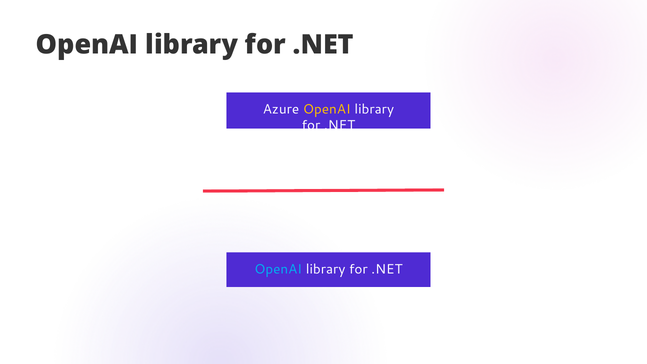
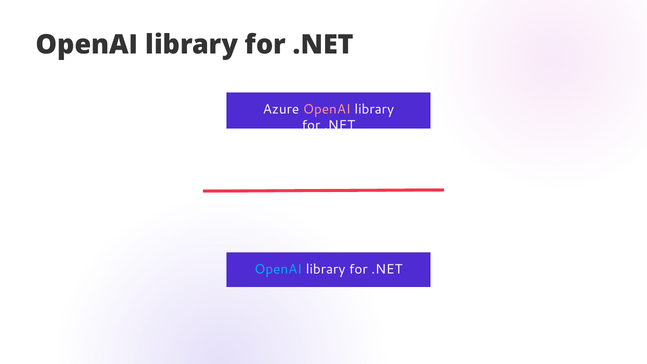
OpenAI colour: yellow -> pink (327, 109)
